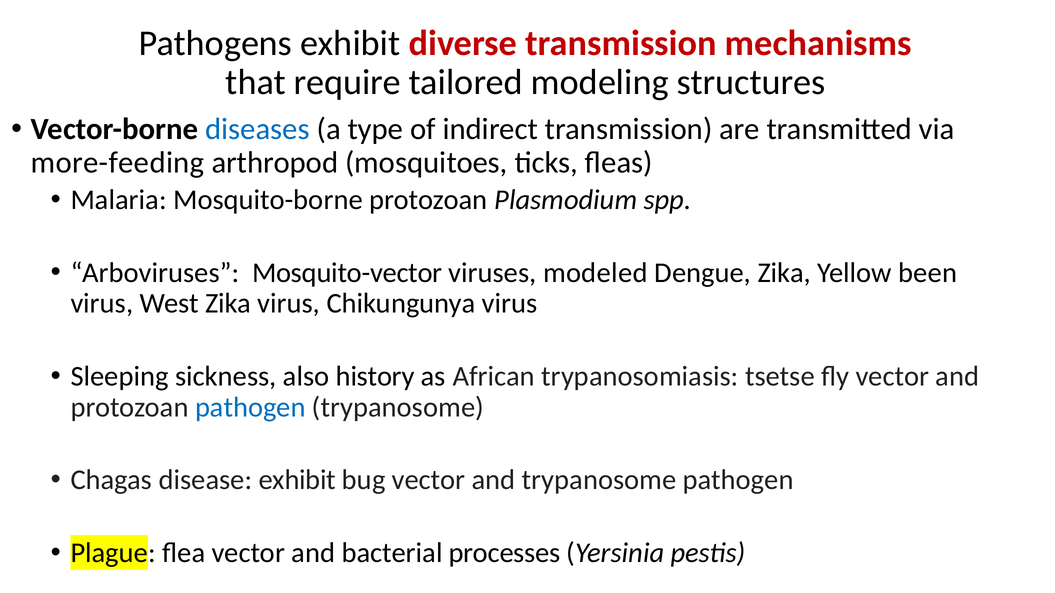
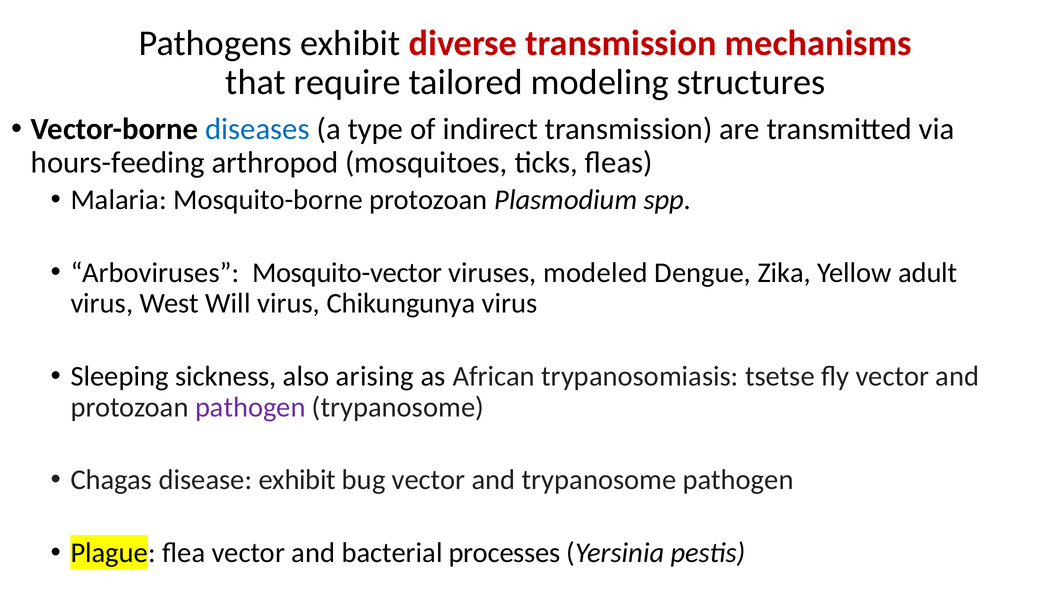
more-feeding: more-feeding -> hours-feeding (118, 162)
been: been -> adult (928, 273)
West Zika: Zika -> Will (228, 304)
history: history -> arising (375, 377)
pathogen colour: blue -> purple (250, 408)
